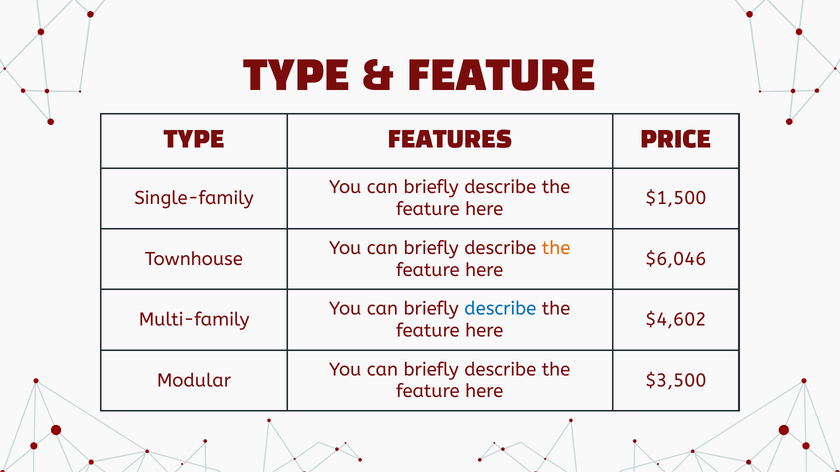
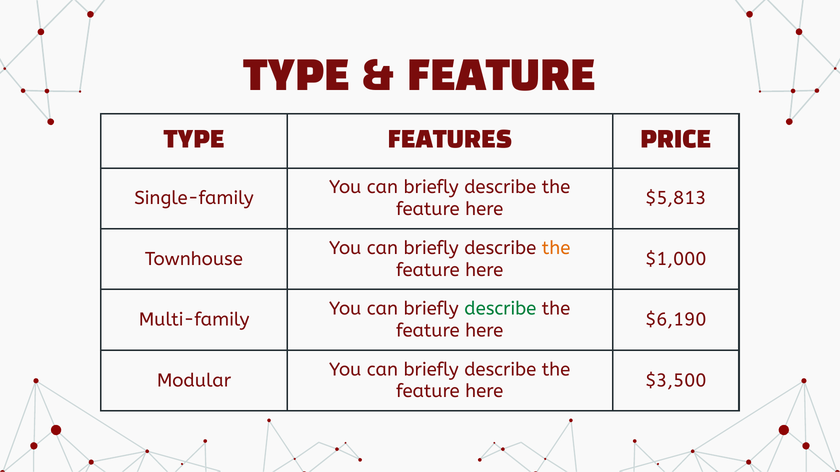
$1,500: $1,500 -> $5,813 (676, 199)
$6,046: $6,046 -> $1,000 (676, 259)
describe colour: blue -> green (500, 309)
$4,602: $4,602 -> $6,190 (676, 320)
